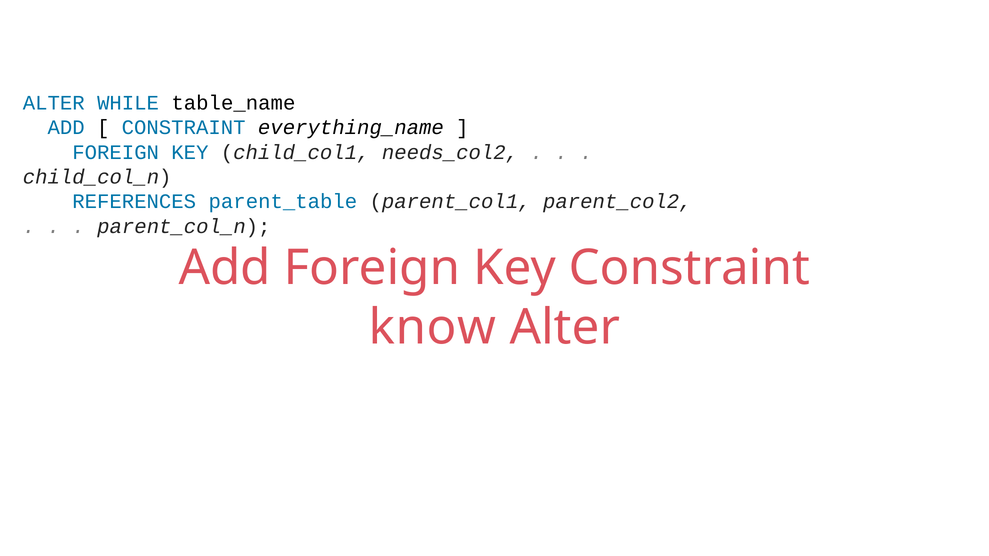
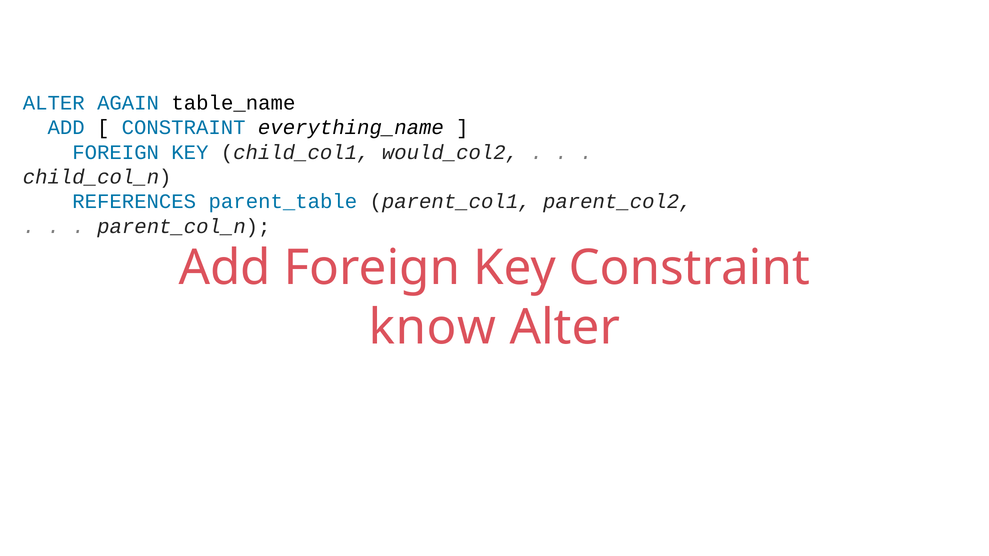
WHILE: WHILE -> AGAIN (128, 103)
needs_col2: needs_col2 -> would_col2 (450, 152)
